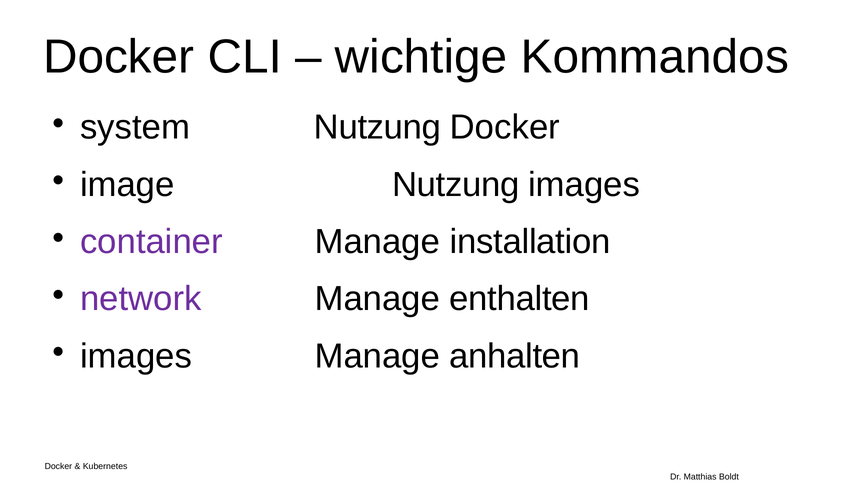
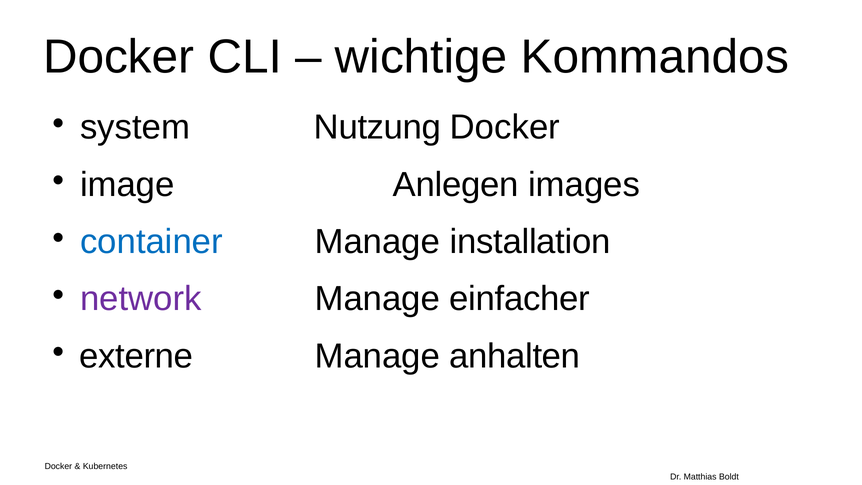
image Nutzung: Nutzung -> Anlegen (456, 185)
container colour: purple -> blue (151, 242)
enthalten: enthalten -> einfacher (520, 299)
images: images -> externe (136, 356)
